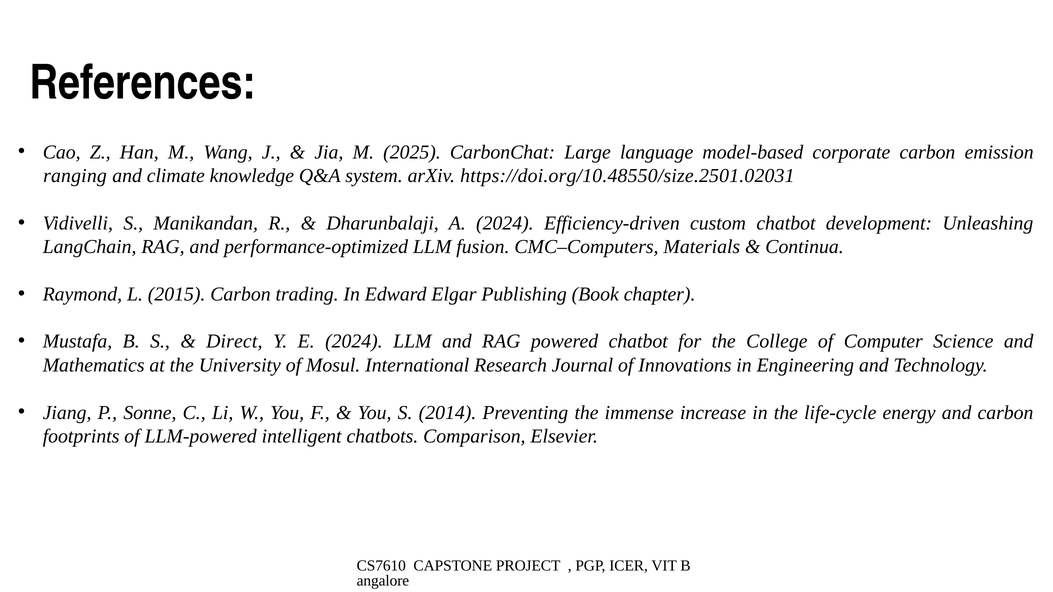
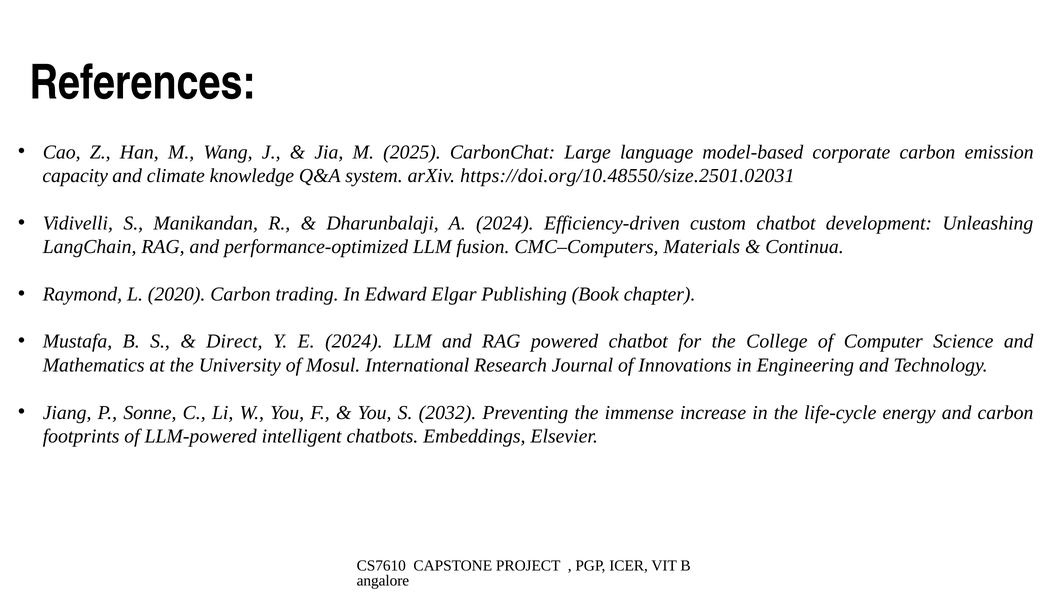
ranging: ranging -> capacity (75, 176)
2015: 2015 -> 2020 (177, 294)
2014: 2014 -> 2032 (448, 413)
Comparison: Comparison -> Embeddings (474, 436)
